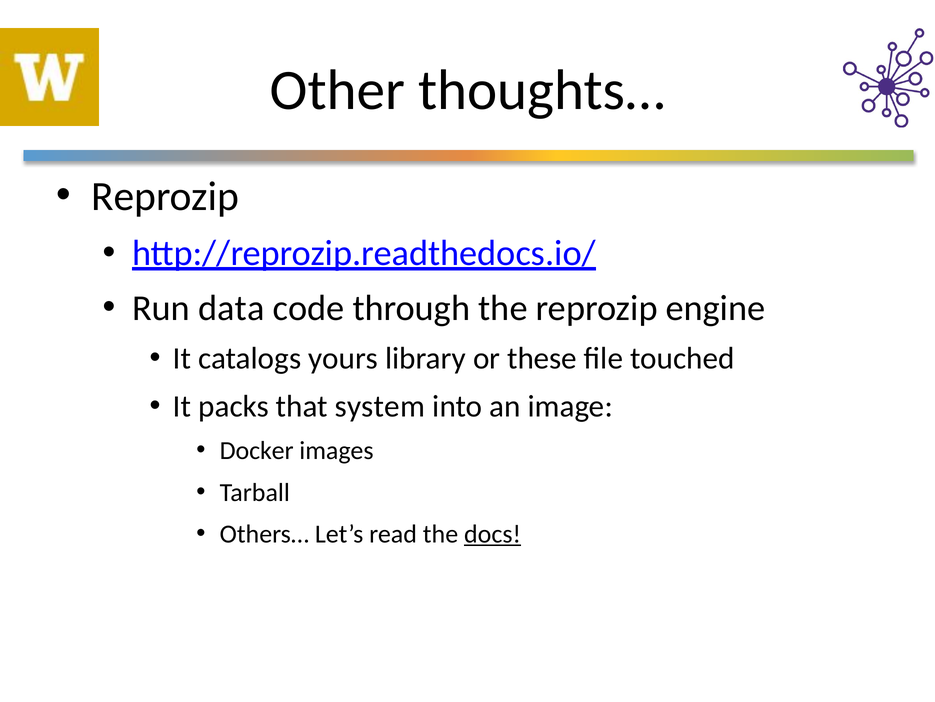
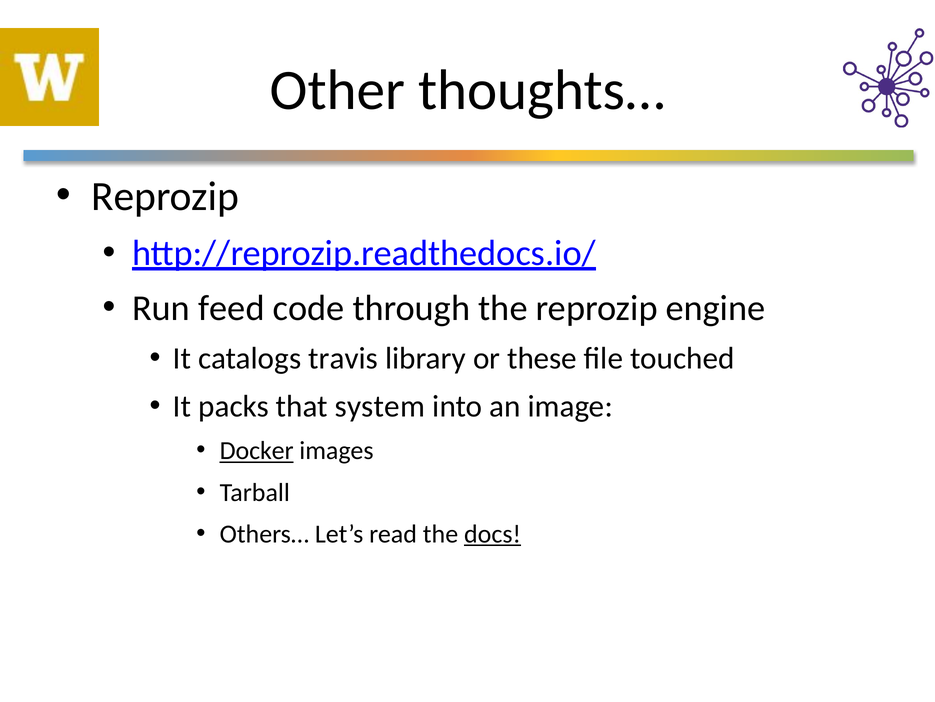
data: data -> feed (231, 308)
yours: yours -> travis (343, 358)
Docker underline: none -> present (257, 450)
